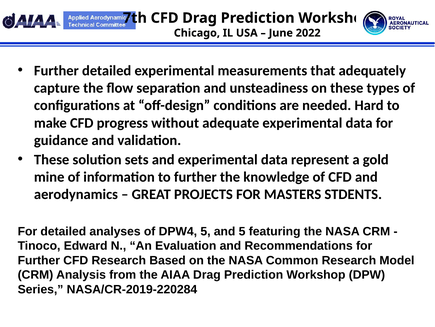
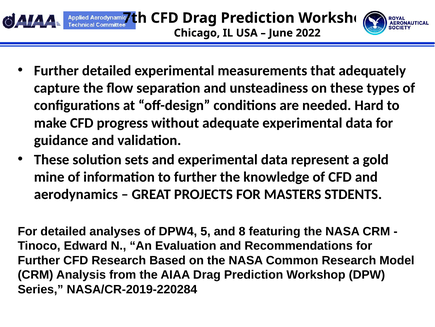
and 5: 5 -> 8 (242, 231)
